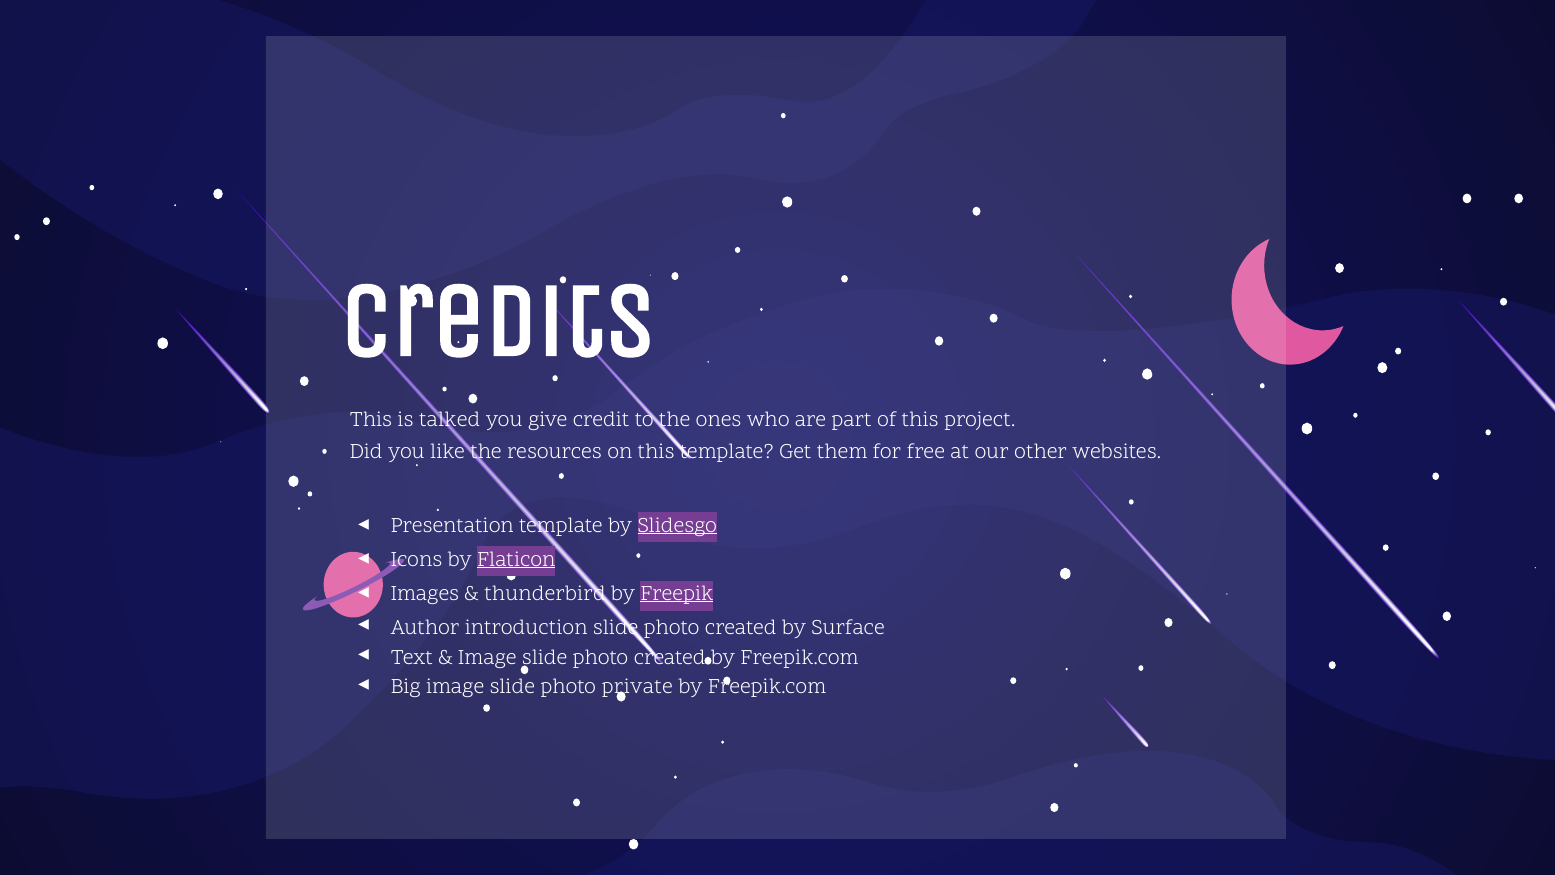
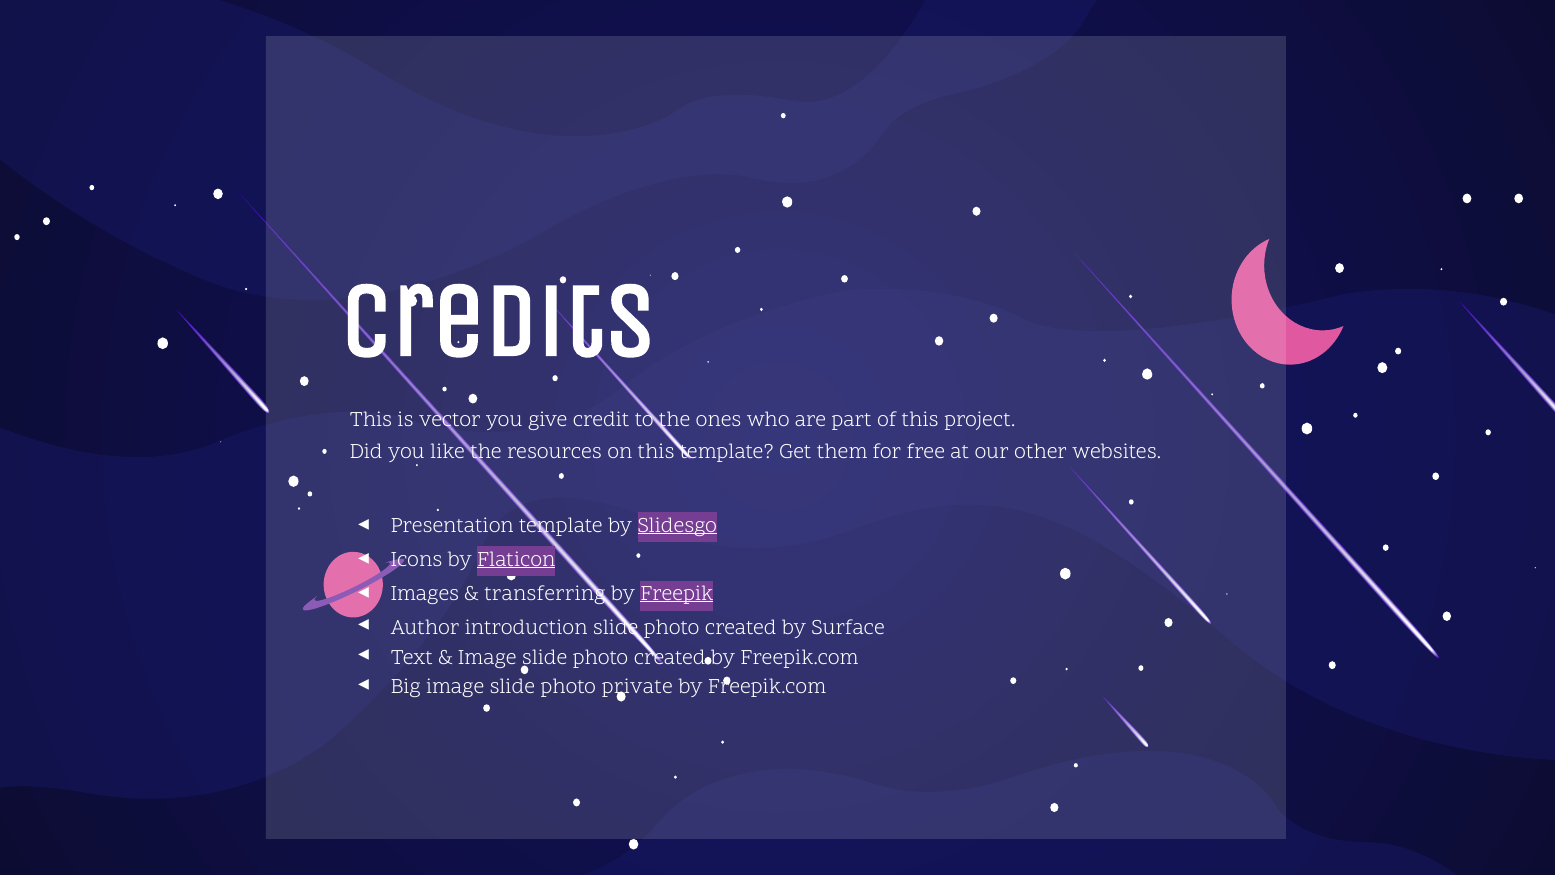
talked: talked -> vector (450, 419)
thunderbird: thunderbird -> transferring (545, 593)
